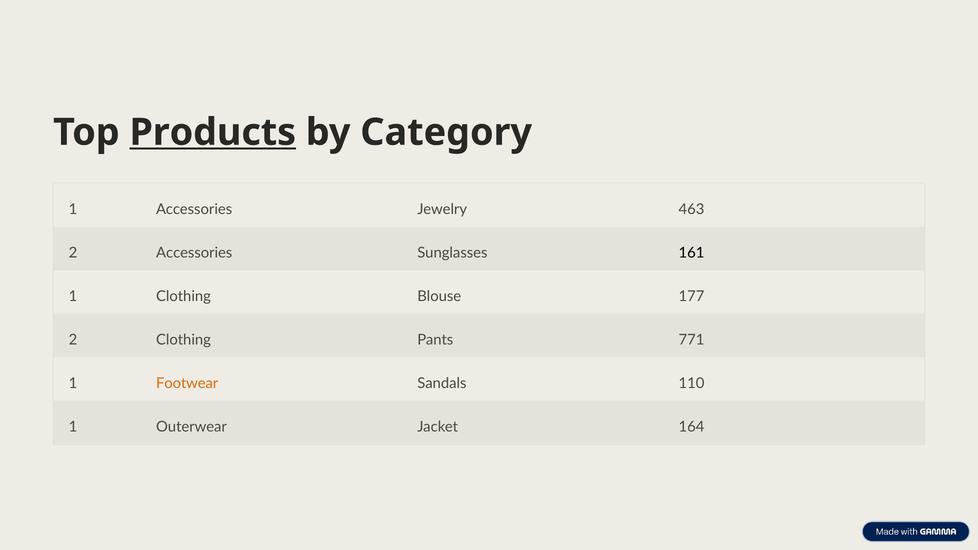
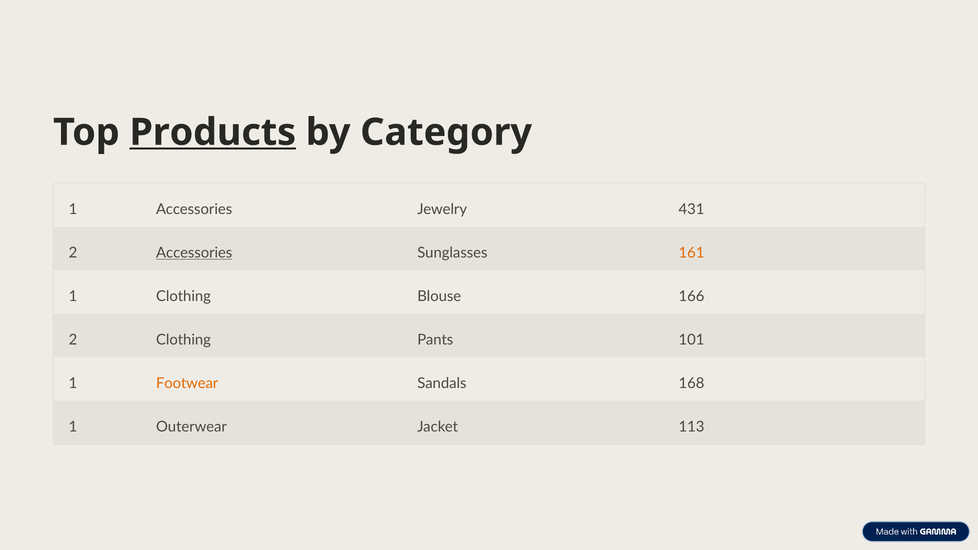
463: 463 -> 431 (691, 209)
Accessories underline: none -> present (194, 253)
161 colour: black -> orange (691, 253)
177: 177 -> 166 (691, 296)
771: 771 -> 101 (691, 340)
110: 110 -> 168 (691, 383)
164: 164 -> 113 (691, 427)
